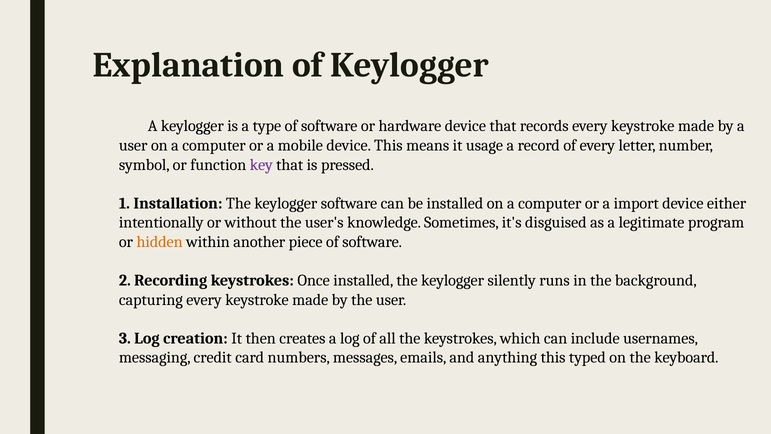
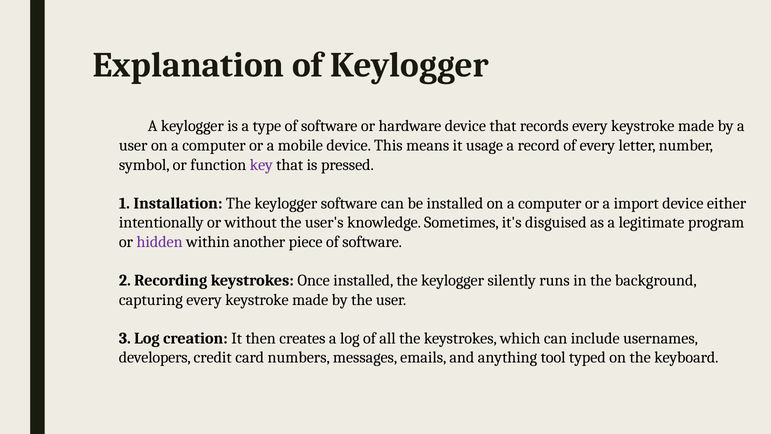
hidden colour: orange -> purple (160, 242)
messaging: messaging -> developers (155, 357)
anything this: this -> tool (553, 357)
